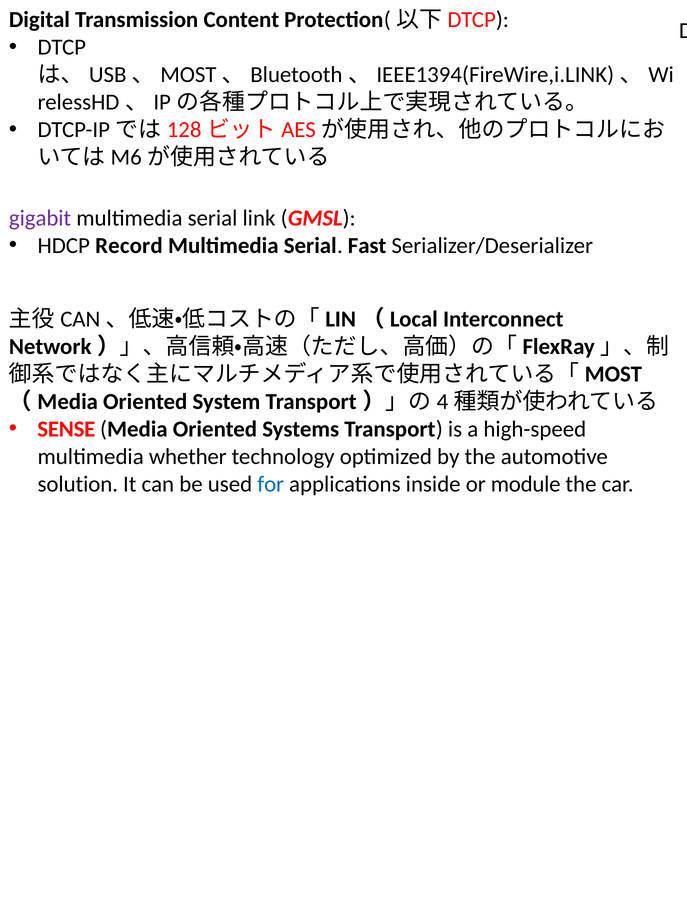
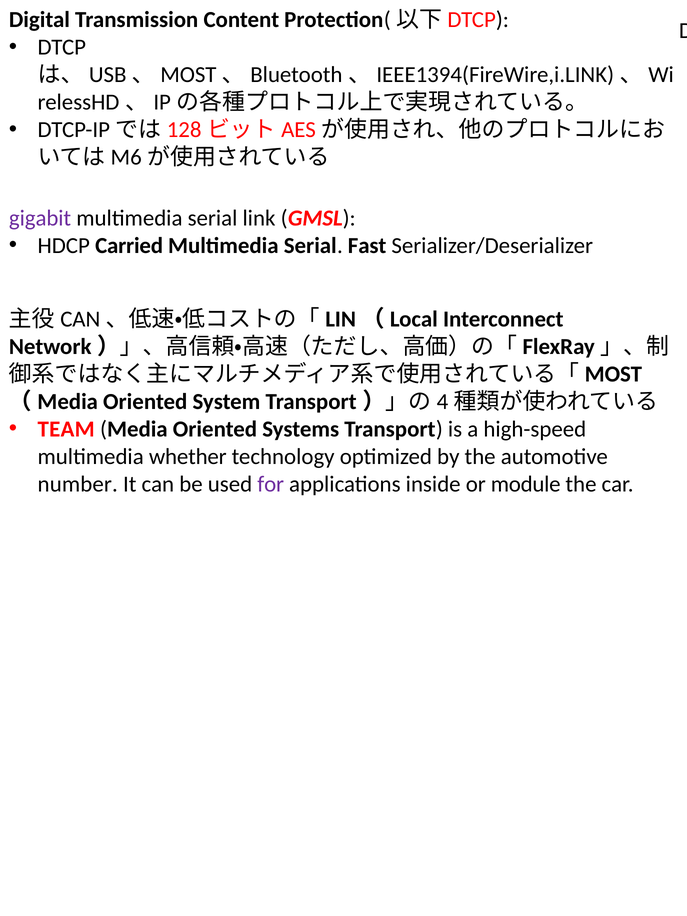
Record: Record -> Carried (129, 246)
SENSE: SENSE -> TEAM (66, 429)
solution: solution -> number (78, 484)
for colour: blue -> purple (271, 484)
